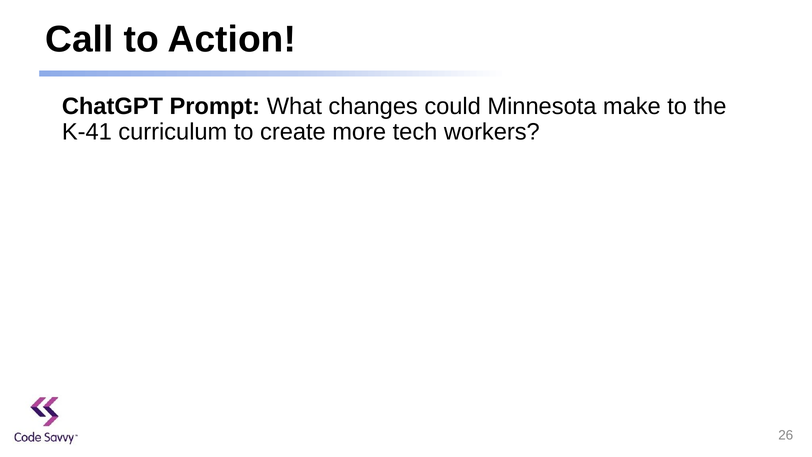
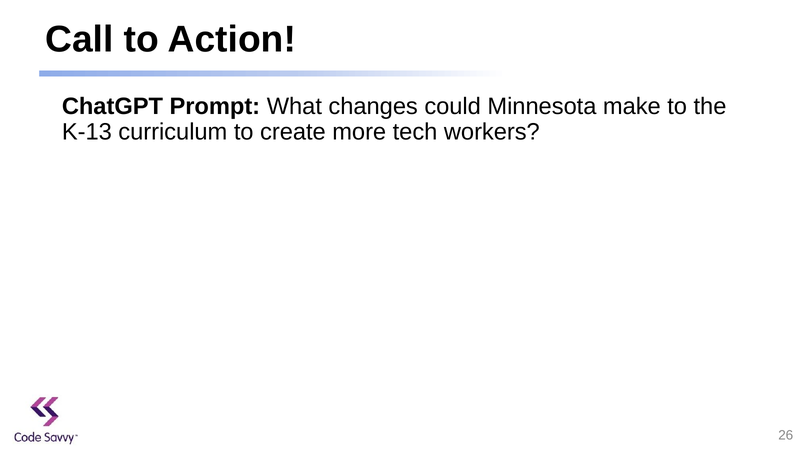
K-41: K-41 -> K-13 (87, 132)
